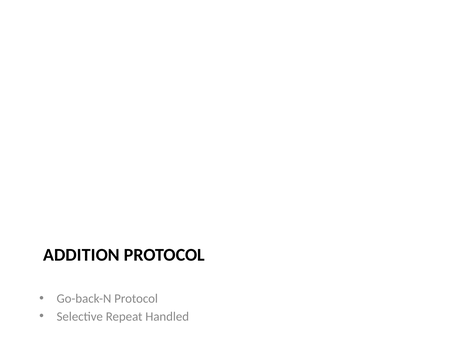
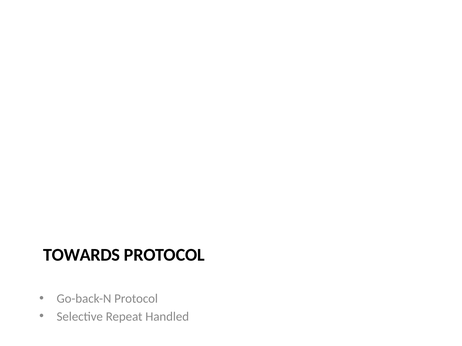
ADDITION: ADDITION -> TOWARDS (82, 255)
